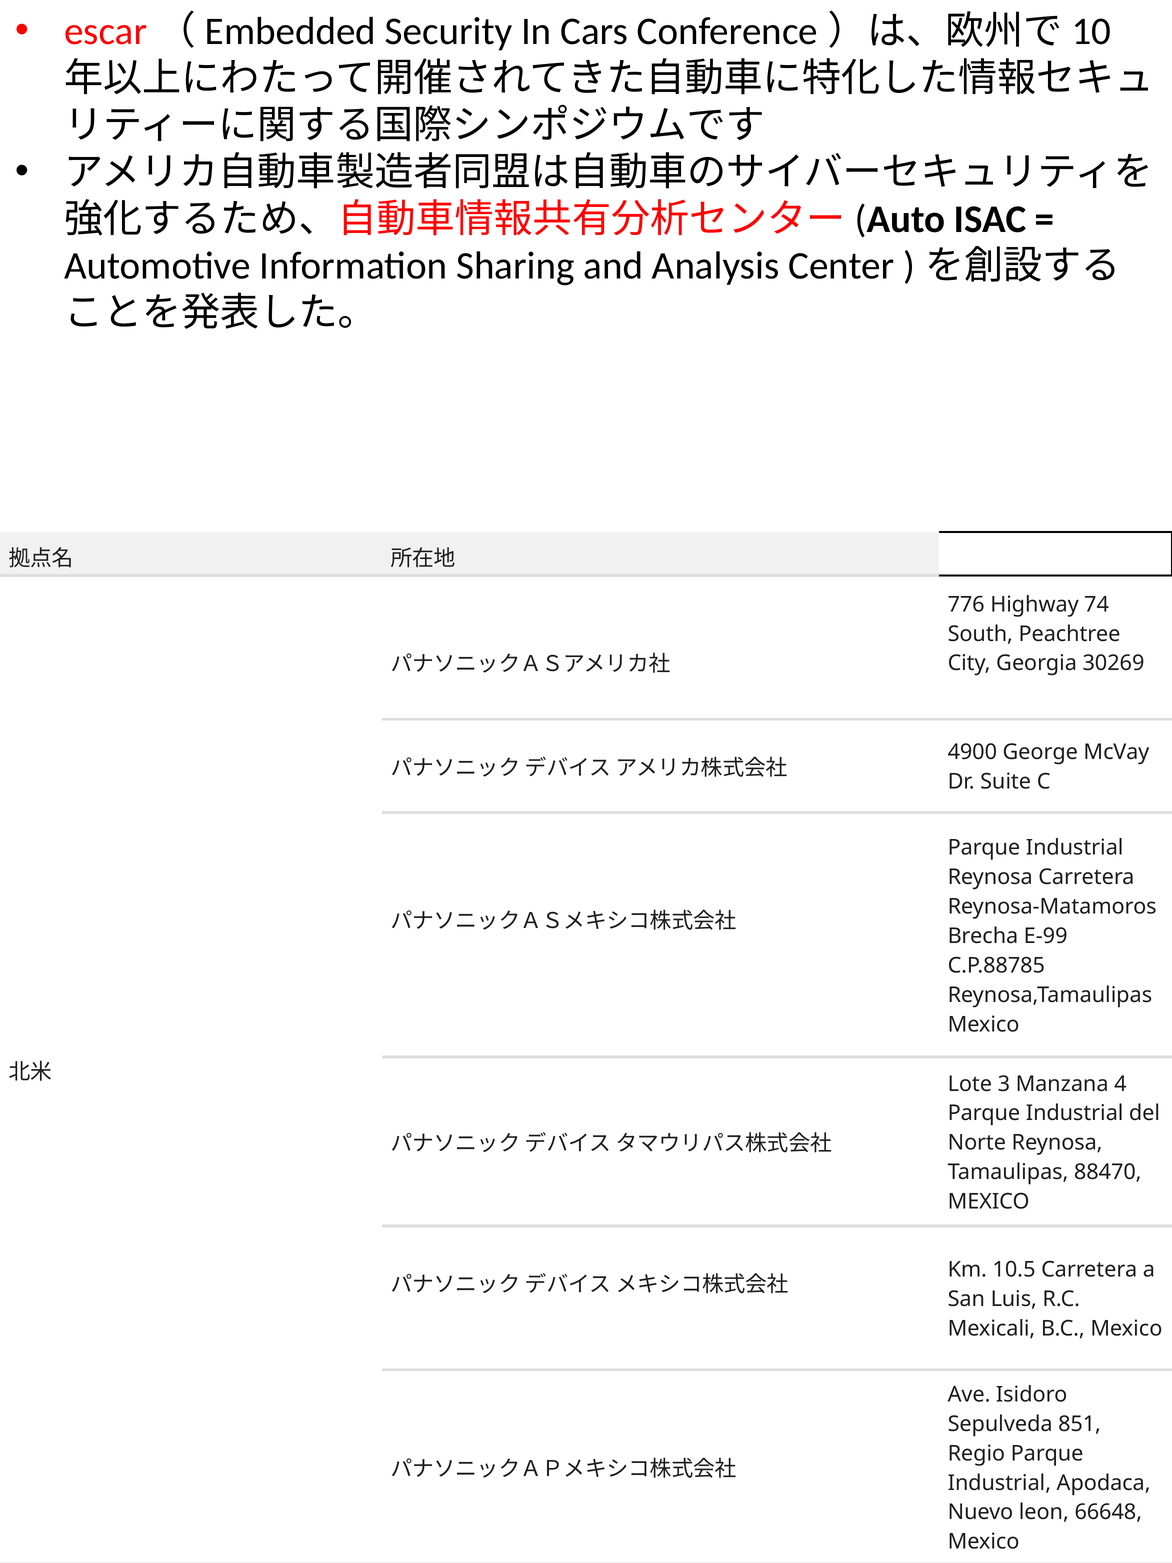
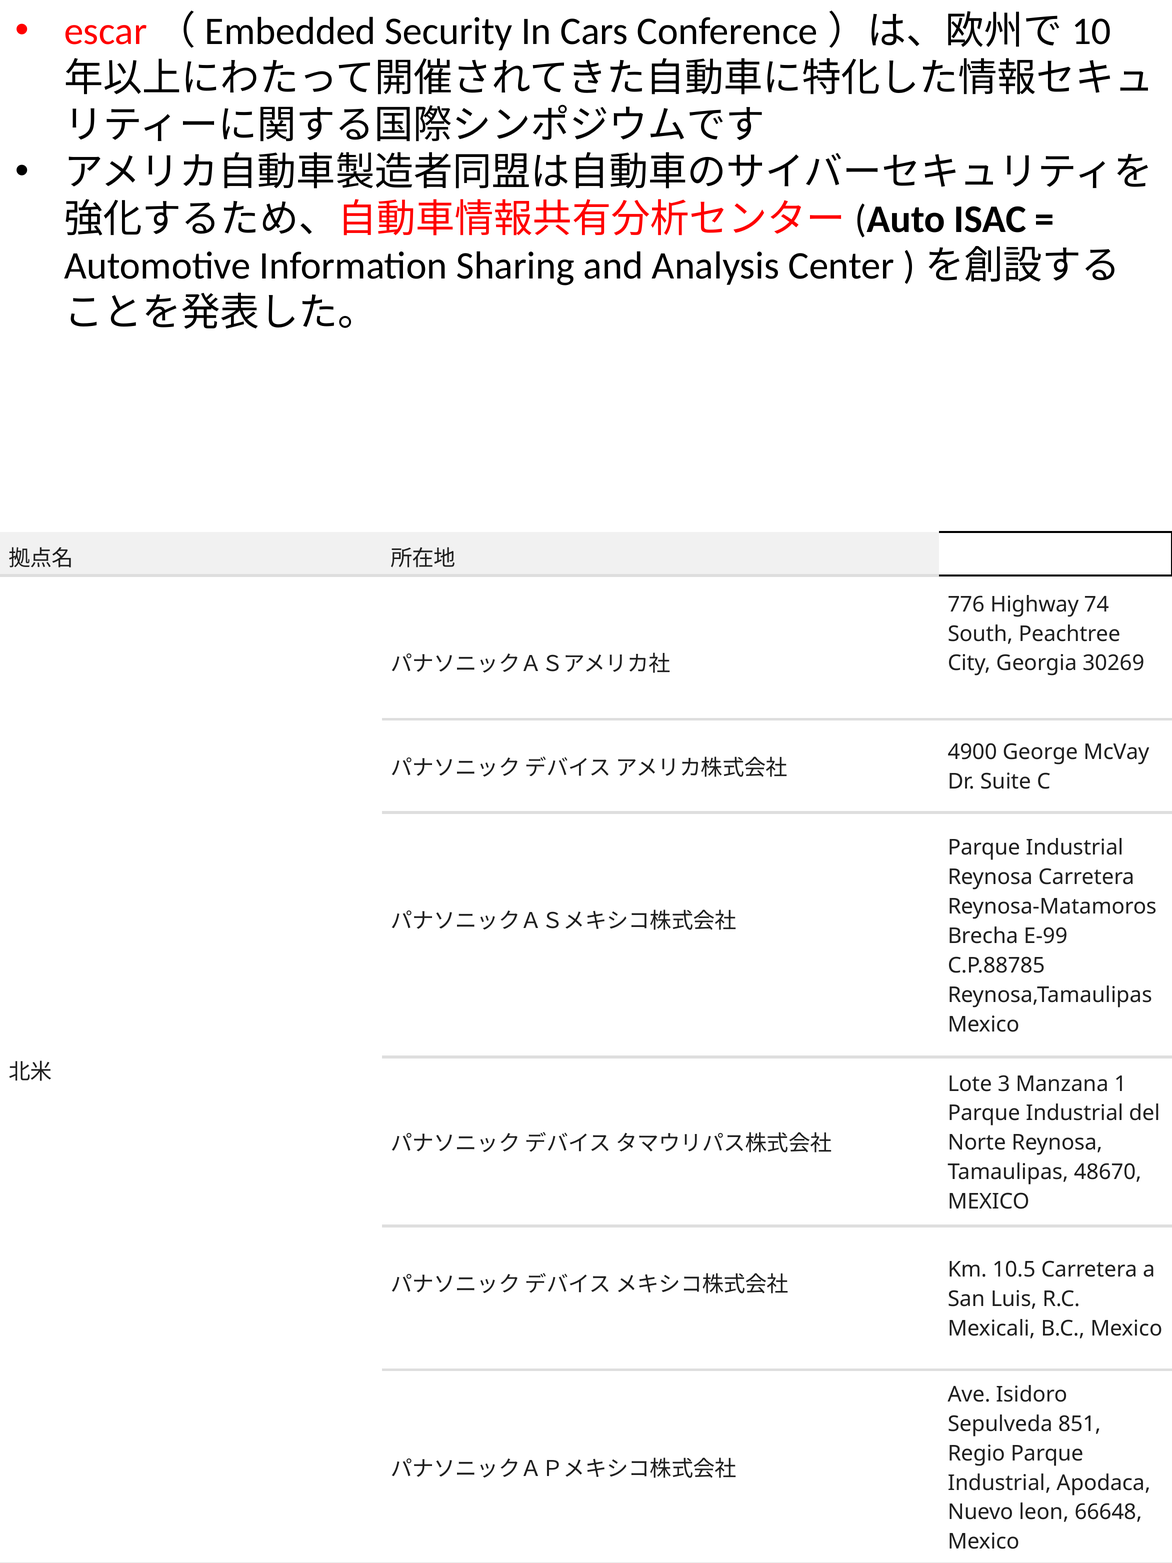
4: 4 -> 1 (1120, 1084)
88470: 88470 -> 48670 (1108, 1172)
